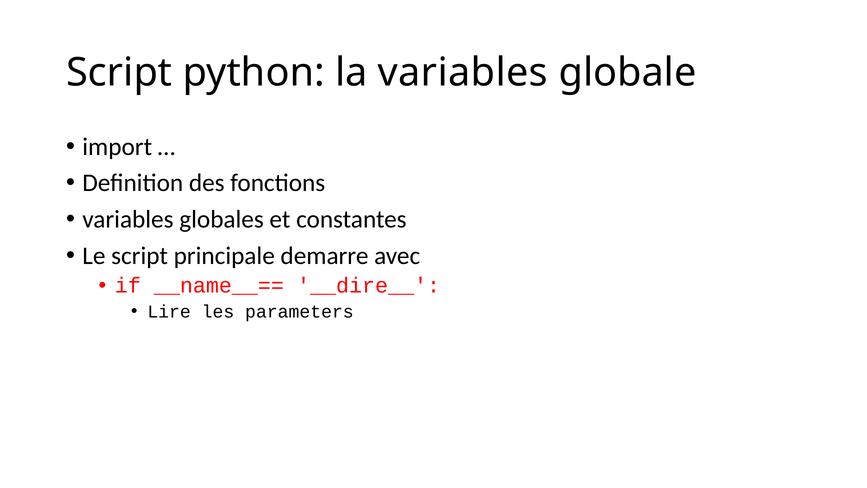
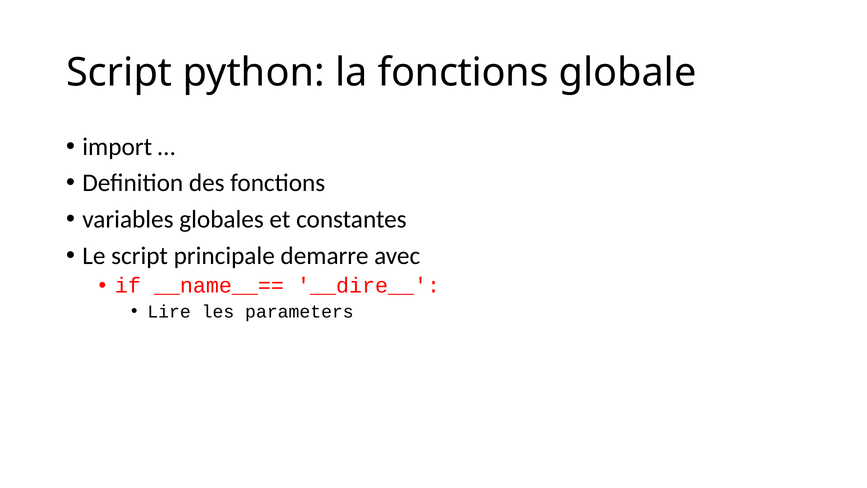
la variables: variables -> fonctions (463, 73)
